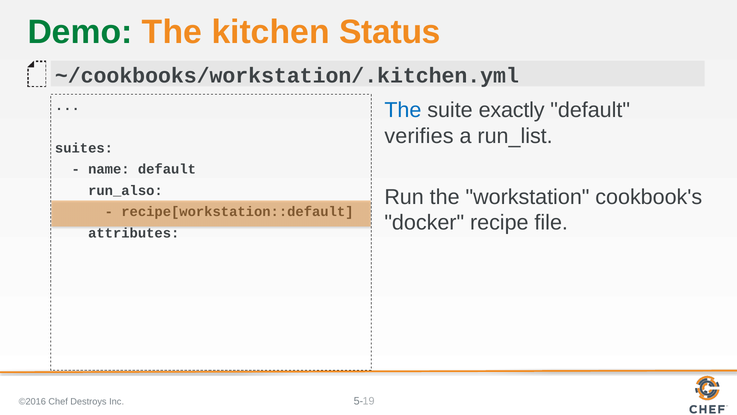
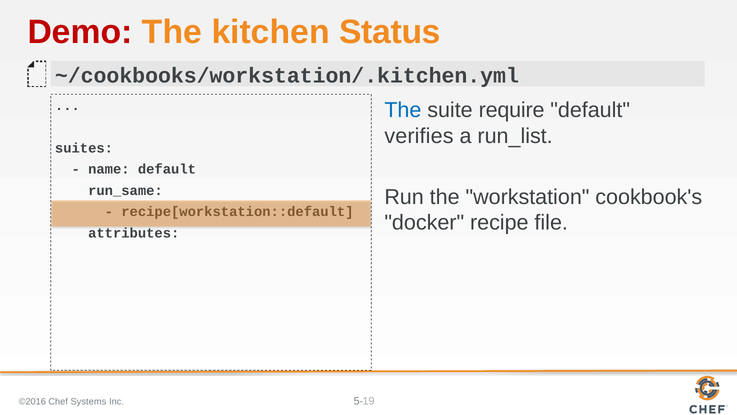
Demo colour: green -> red (80, 32)
exactly: exactly -> require (512, 110)
run_also: run_also -> run_same (125, 190)
Destroys: Destroys -> Systems (88, 401)
